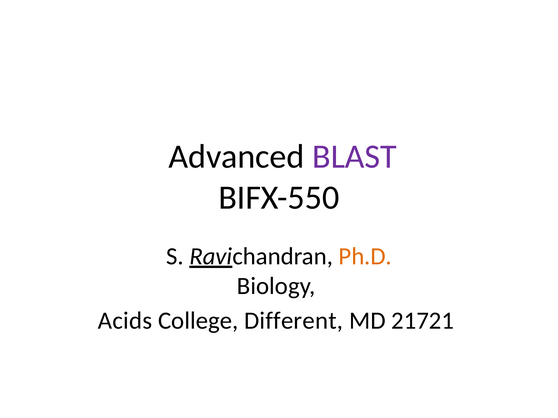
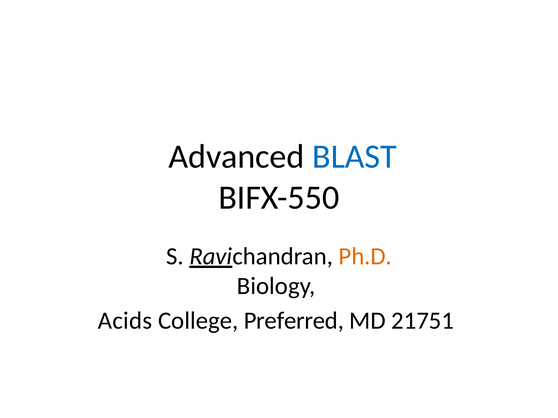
BLAST colour: purple -> blue (355, 157)
Different: Different -> Preferred (294, 321)
21721: 21721 -> 21751 (423, 321)
